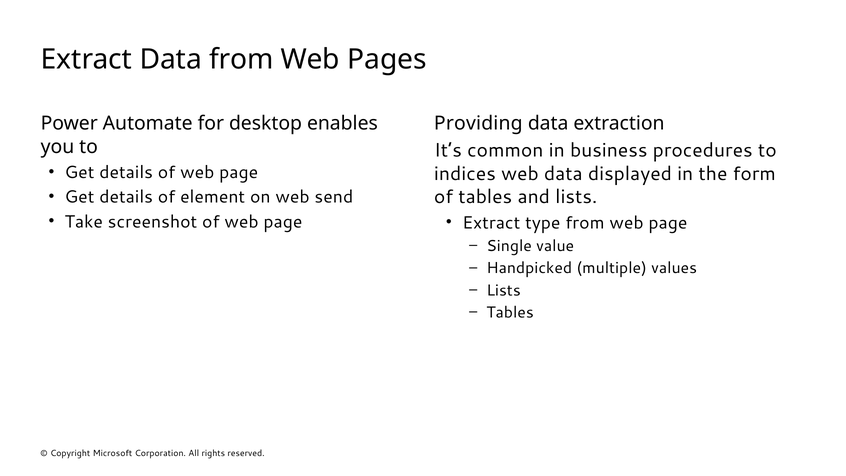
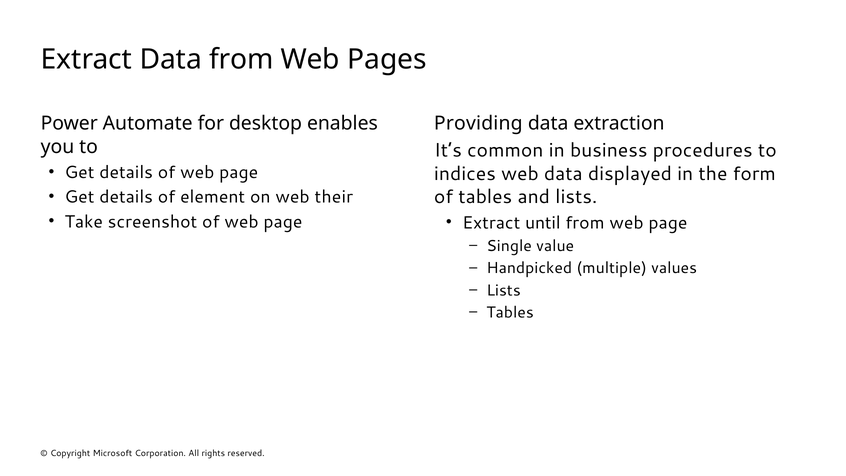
send: send -> their (334, 197)
type: type -> until (543, 223)
